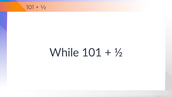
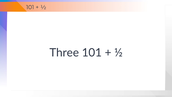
While: While -> Three (64, 53)
